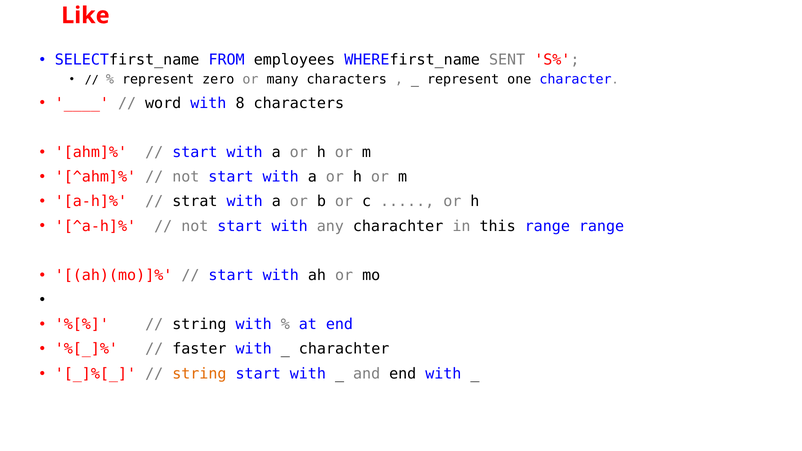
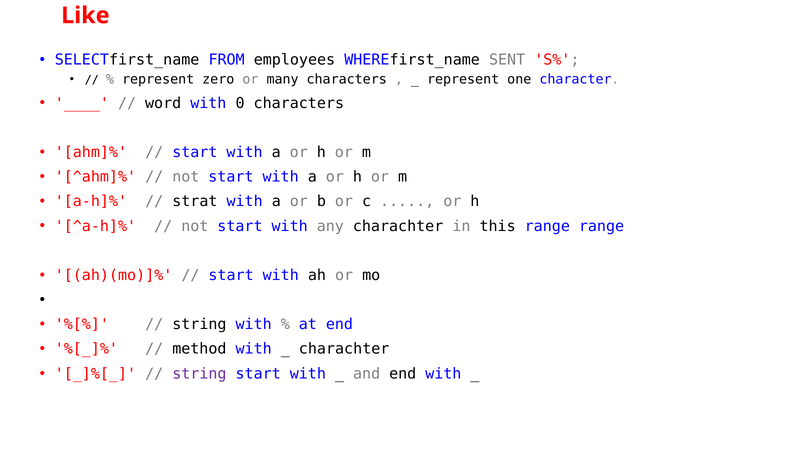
8: 8 -> 0 (240, 103)
faster: faster -> method (199, 349)
string colour: orange -> purple (199, 374)
